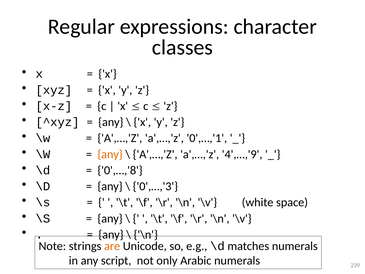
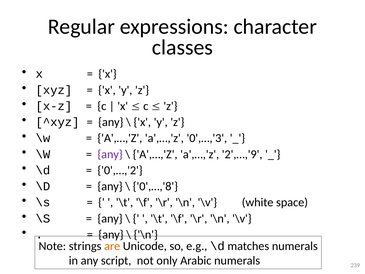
0',…,'1: 0',…,'1 -> 0',…,'3 (207, 138)
any colour: orange -> purple (110, 154)
4',…,'9: 4',…,'9 -> 2',…,'9 (242, 154)
0',…,'8: 0',…,'8 -> 0',…,'2 (120, 170)
0',…,'3: 0',…,'3 -> 0',…,'8 (155, 186)
